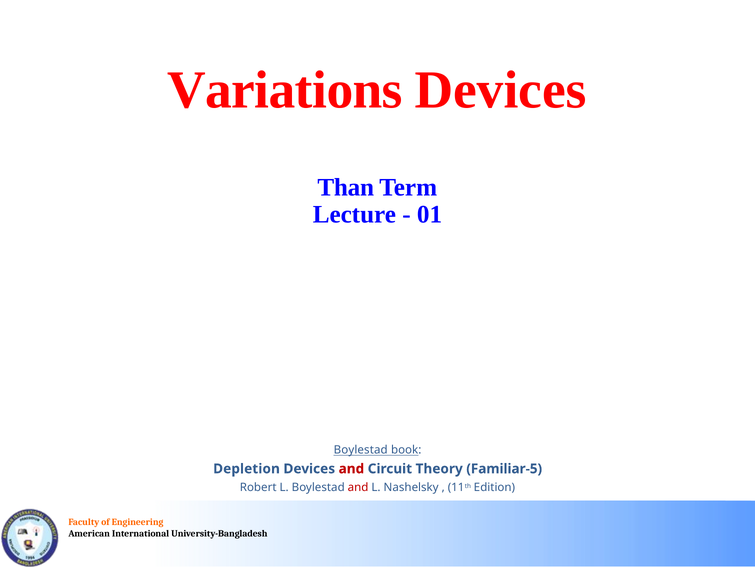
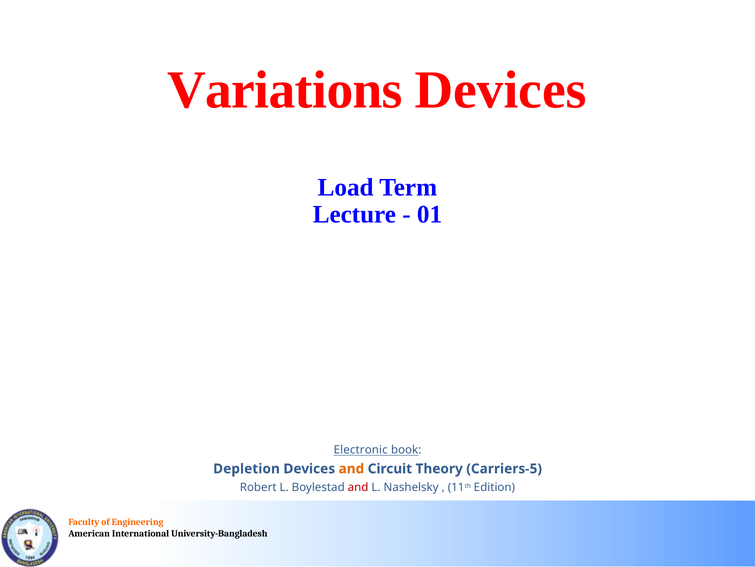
Than: Than -> Load (346, 187)
Boylestad: Boylestad -> Electronic (361, 449)
and colour: red -> orange (351, 468)
Familiar-5: Familiar-5 -> Carriers-5 (504, 468)
